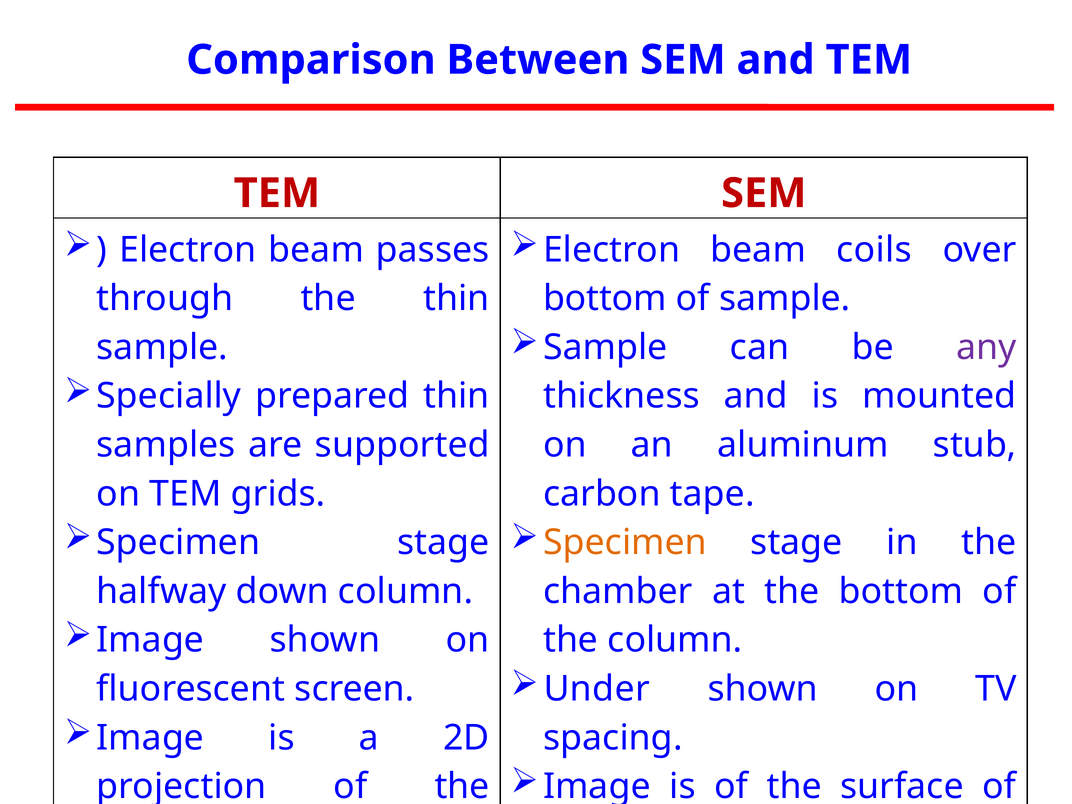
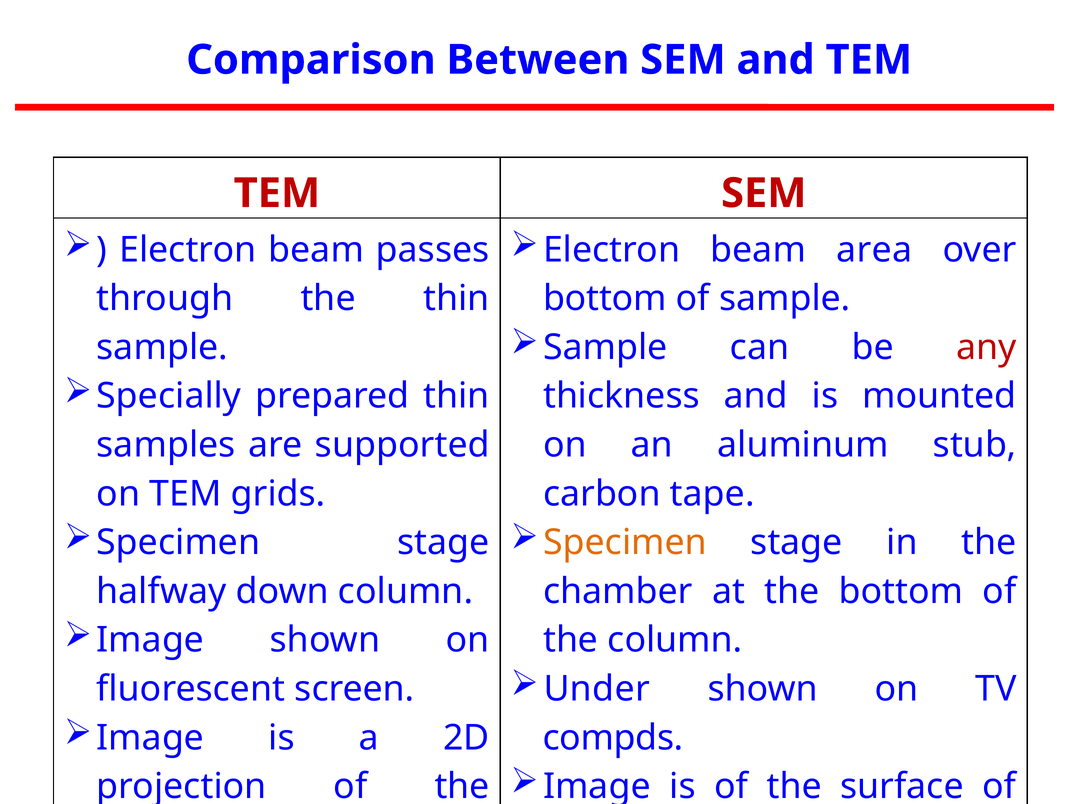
coils: coils -> area (874, 250)
any colour: purple -> red (986, 347)
spacing: spacing -> compds (613, 738)
